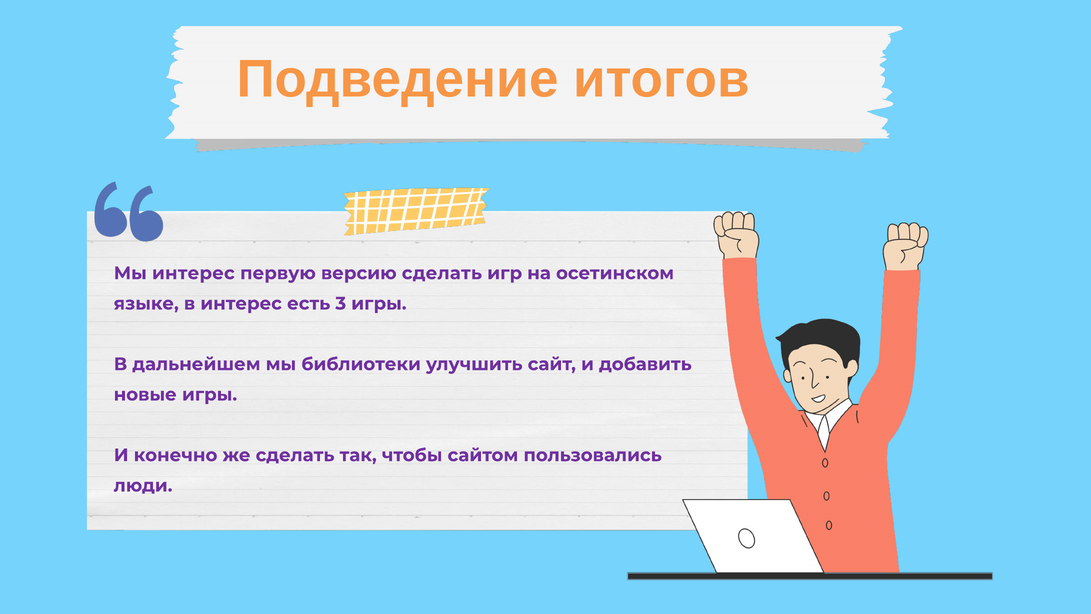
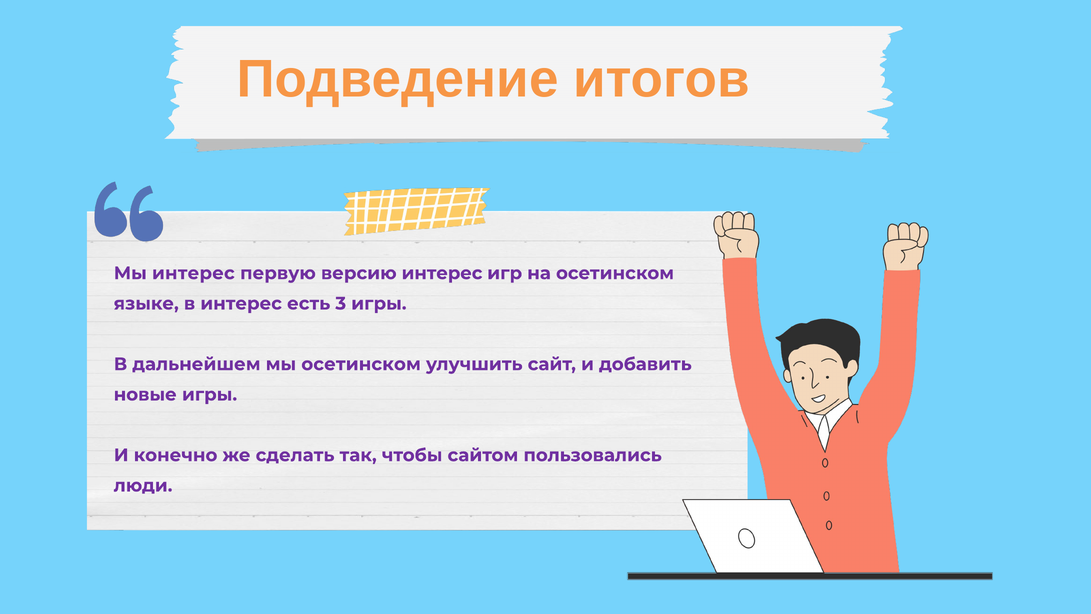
версию сделать: сделать -> интерес (442, 273)
мы библиотеки: библиотеки -> осетинском (361, 364)
